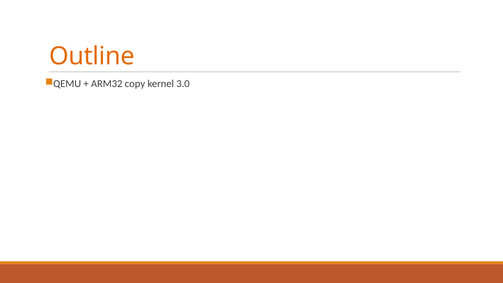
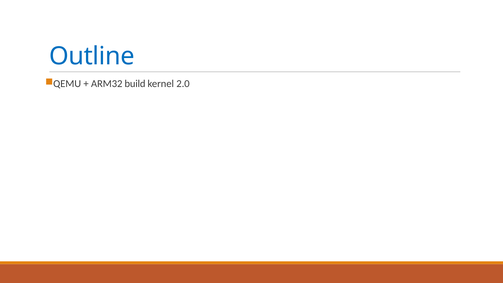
Outline colour: orange -> blue (92, 56)
copy: copy -> build (135, 84)
3.0: 3.0 -> 2.0 (183, 84)
